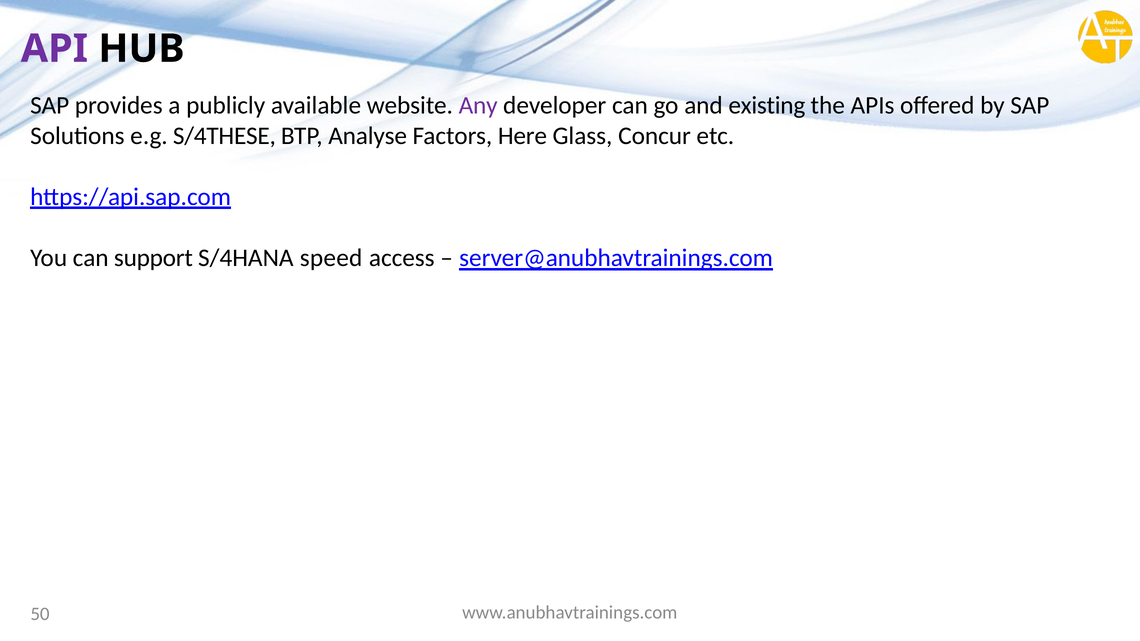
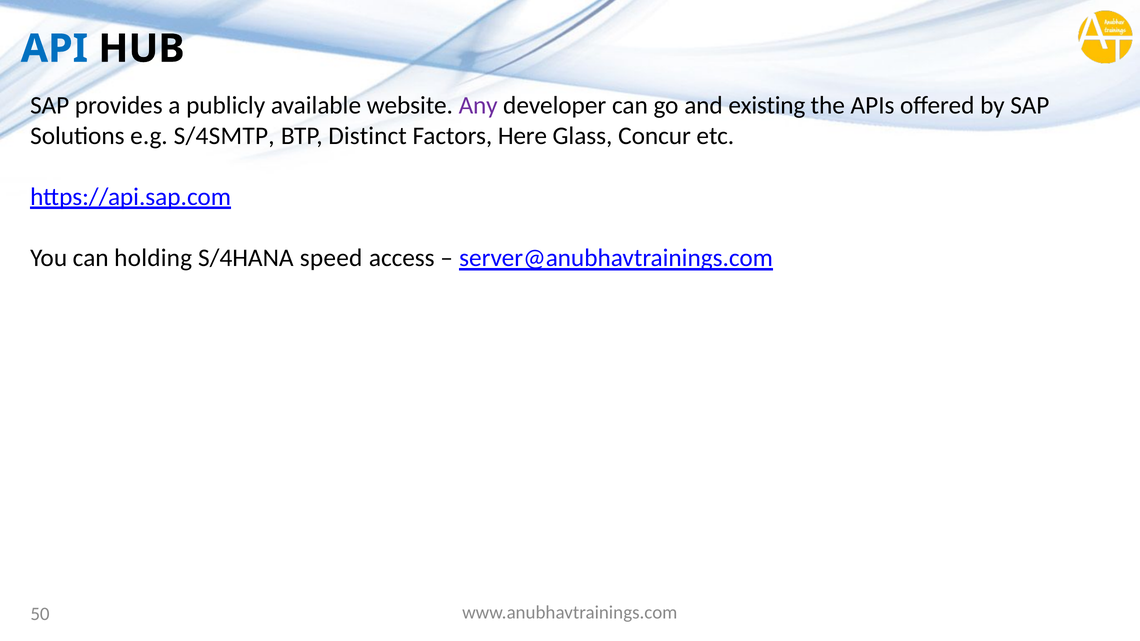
API colour: purple -> blue (54, 49)
S/4THESE: S/4THESE -> S/4SMTP (224, 136)
Analyse: Analyse -> Distinct (368, 136)
support: support -> holding (153, 258)
